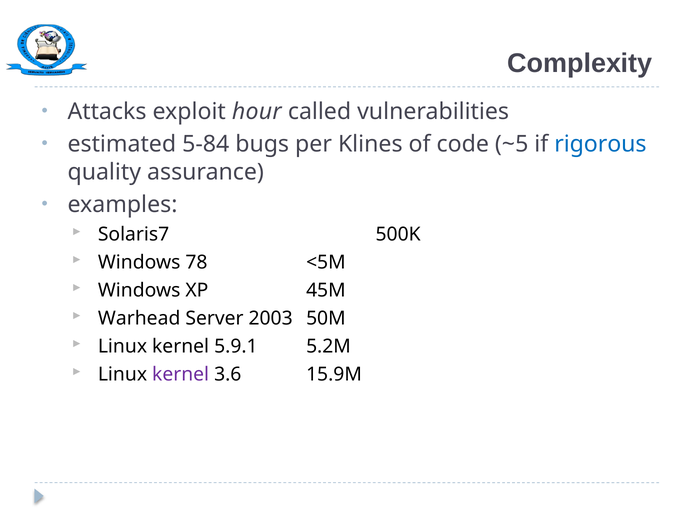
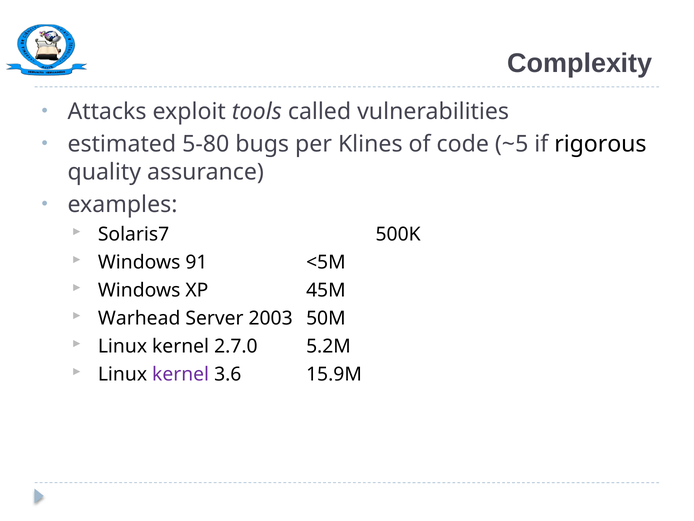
hour: hour -> tools (257, 111)
5-84: 5-84 -> 5-80 (206, 144)
rigorous colour: blue -> black (600, 144)
78: 78 -> 91 (196, 262)
5.9.1: 5.9.1 -> 2.7.0 (236, 346)
